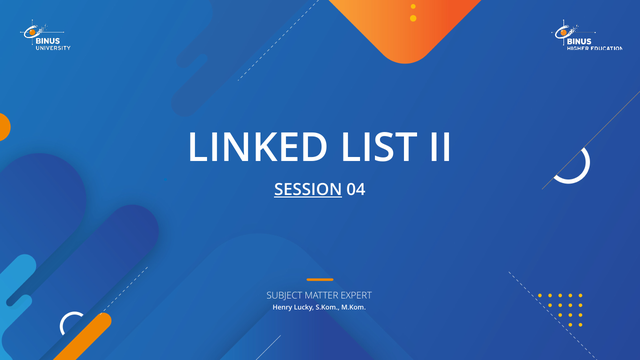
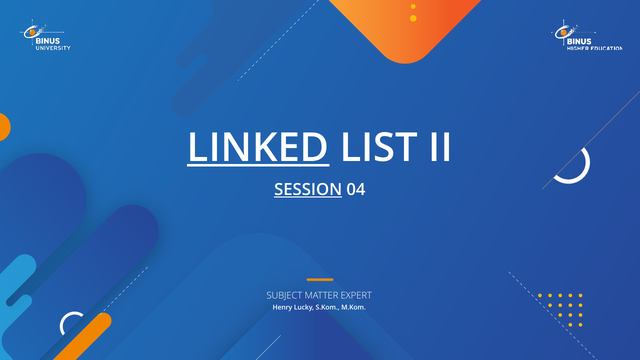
LINKED underline: none -> present (258, 148)
